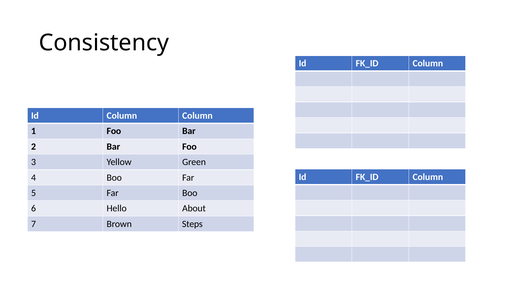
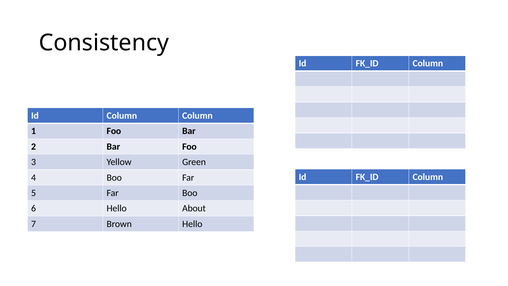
Brown Steps: Steps -> Hello (192, 224)
